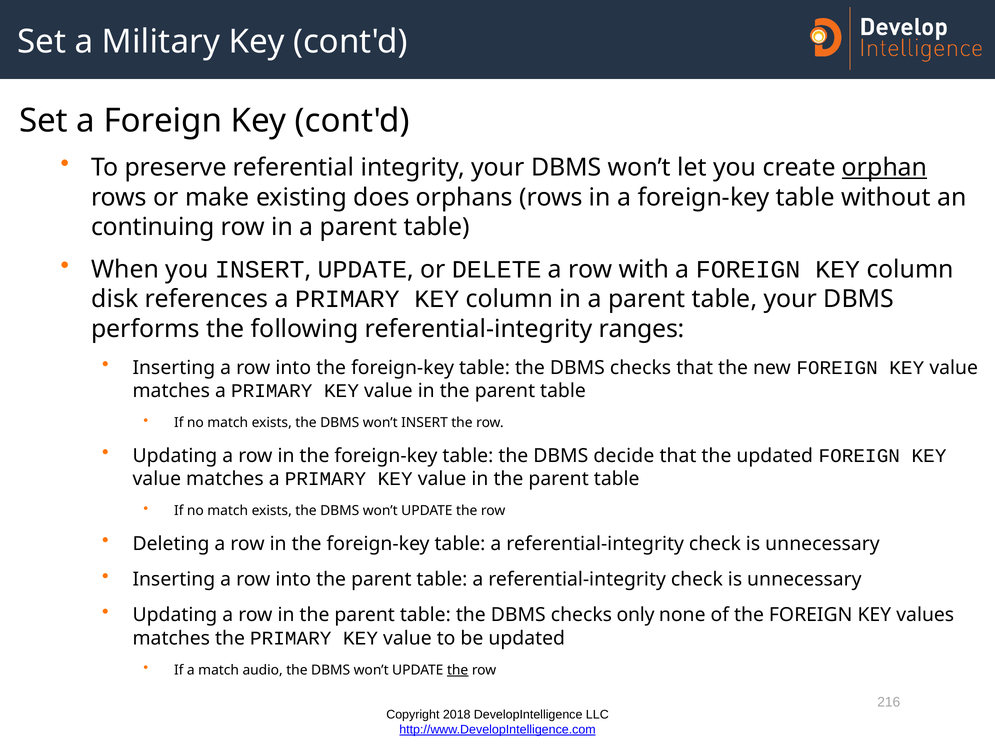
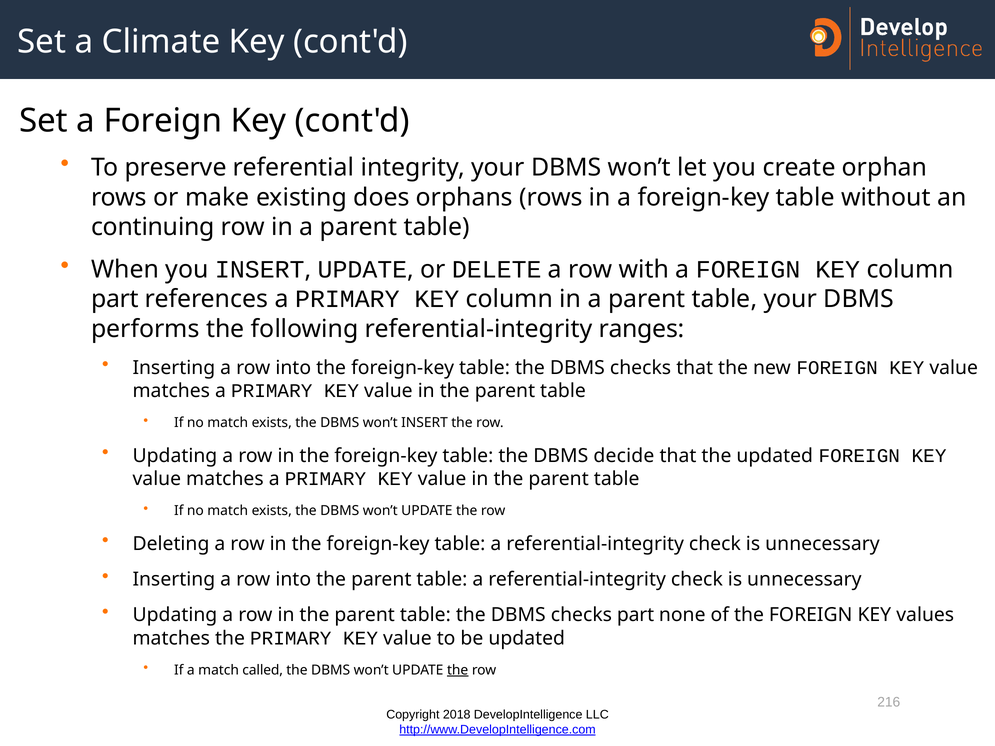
Military: Military -> Climate (161, 42)
orphan underline: present -> none (885, 168)
disk: disk -> part (115, 299)
checks only: only -> part (636, 615)
audio: audio -> called (263, 670)
